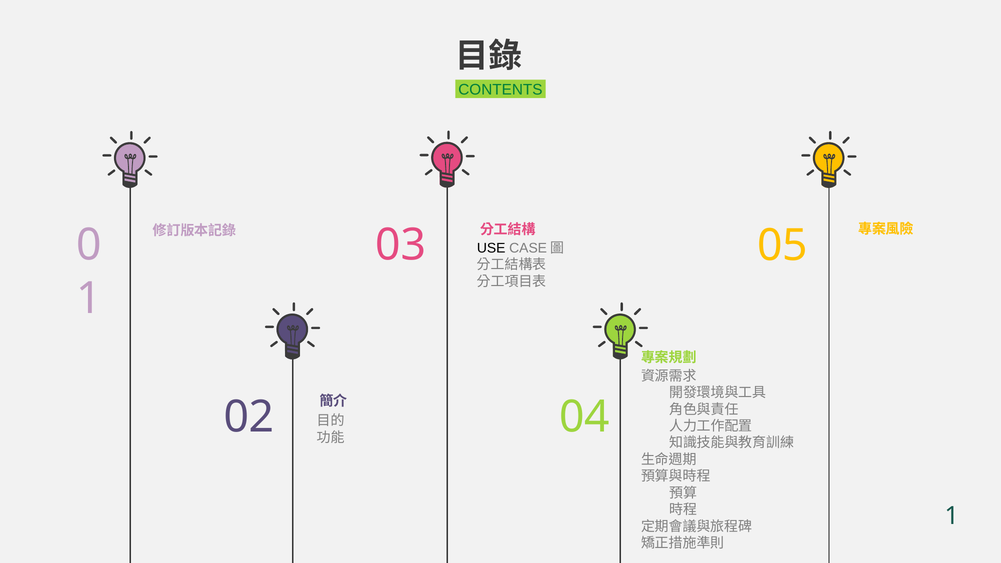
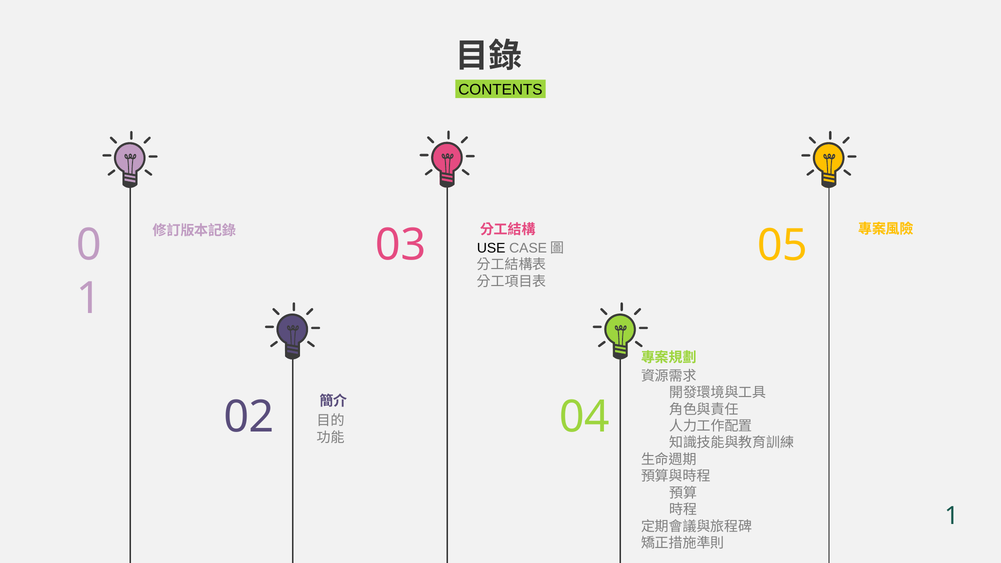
CONTENTS colour: green -> black (500, 90)
